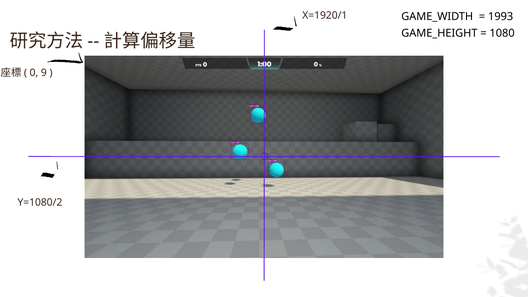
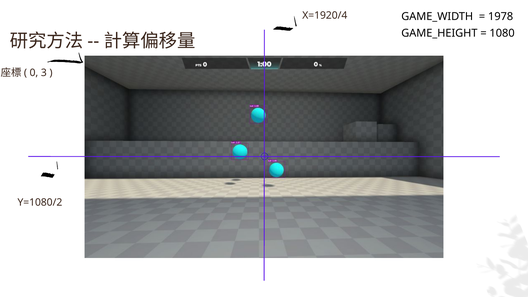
X=1920/1: X=1920/1 -> X=1920/4 (325, 15)
1993: 1993 -> 1978 (501, 17)
9: 9 -> 3 (44, 73)
